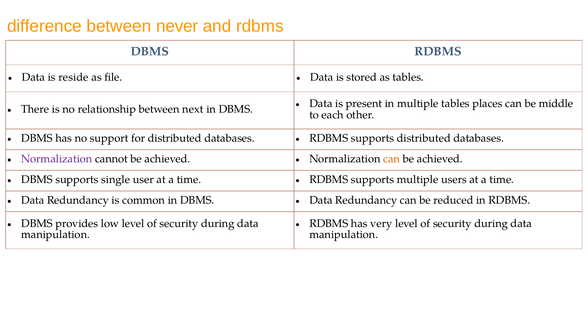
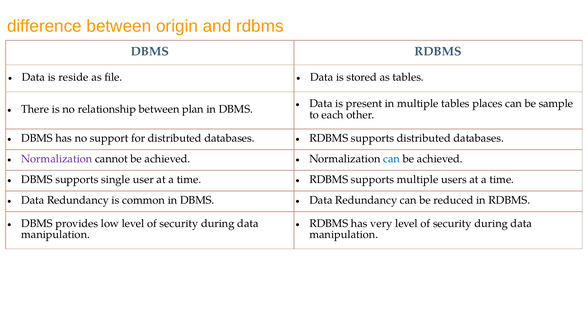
never: never -> origin (177, 26)
middle: middle -> sample (556, 104)
next: next -> plan (193, 109)
can colour: orange -> blue (392, 159)
